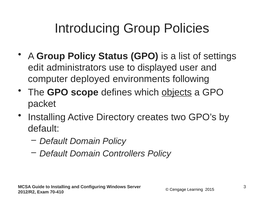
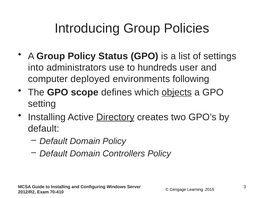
edit: edit -> into (36, 68)
displayed: displayed -> hundreds (157, 68)
packet: packet -> setting (42, 104)
Directory underline: none -> present (115, 117)
